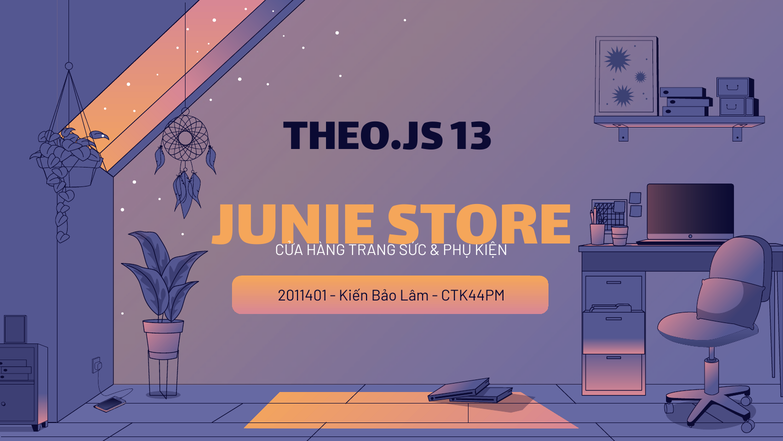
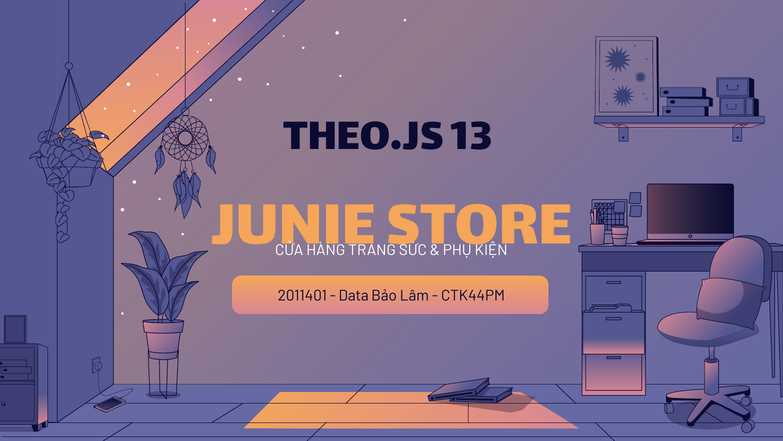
Kiến: Kiến -> Data (354, 295)
